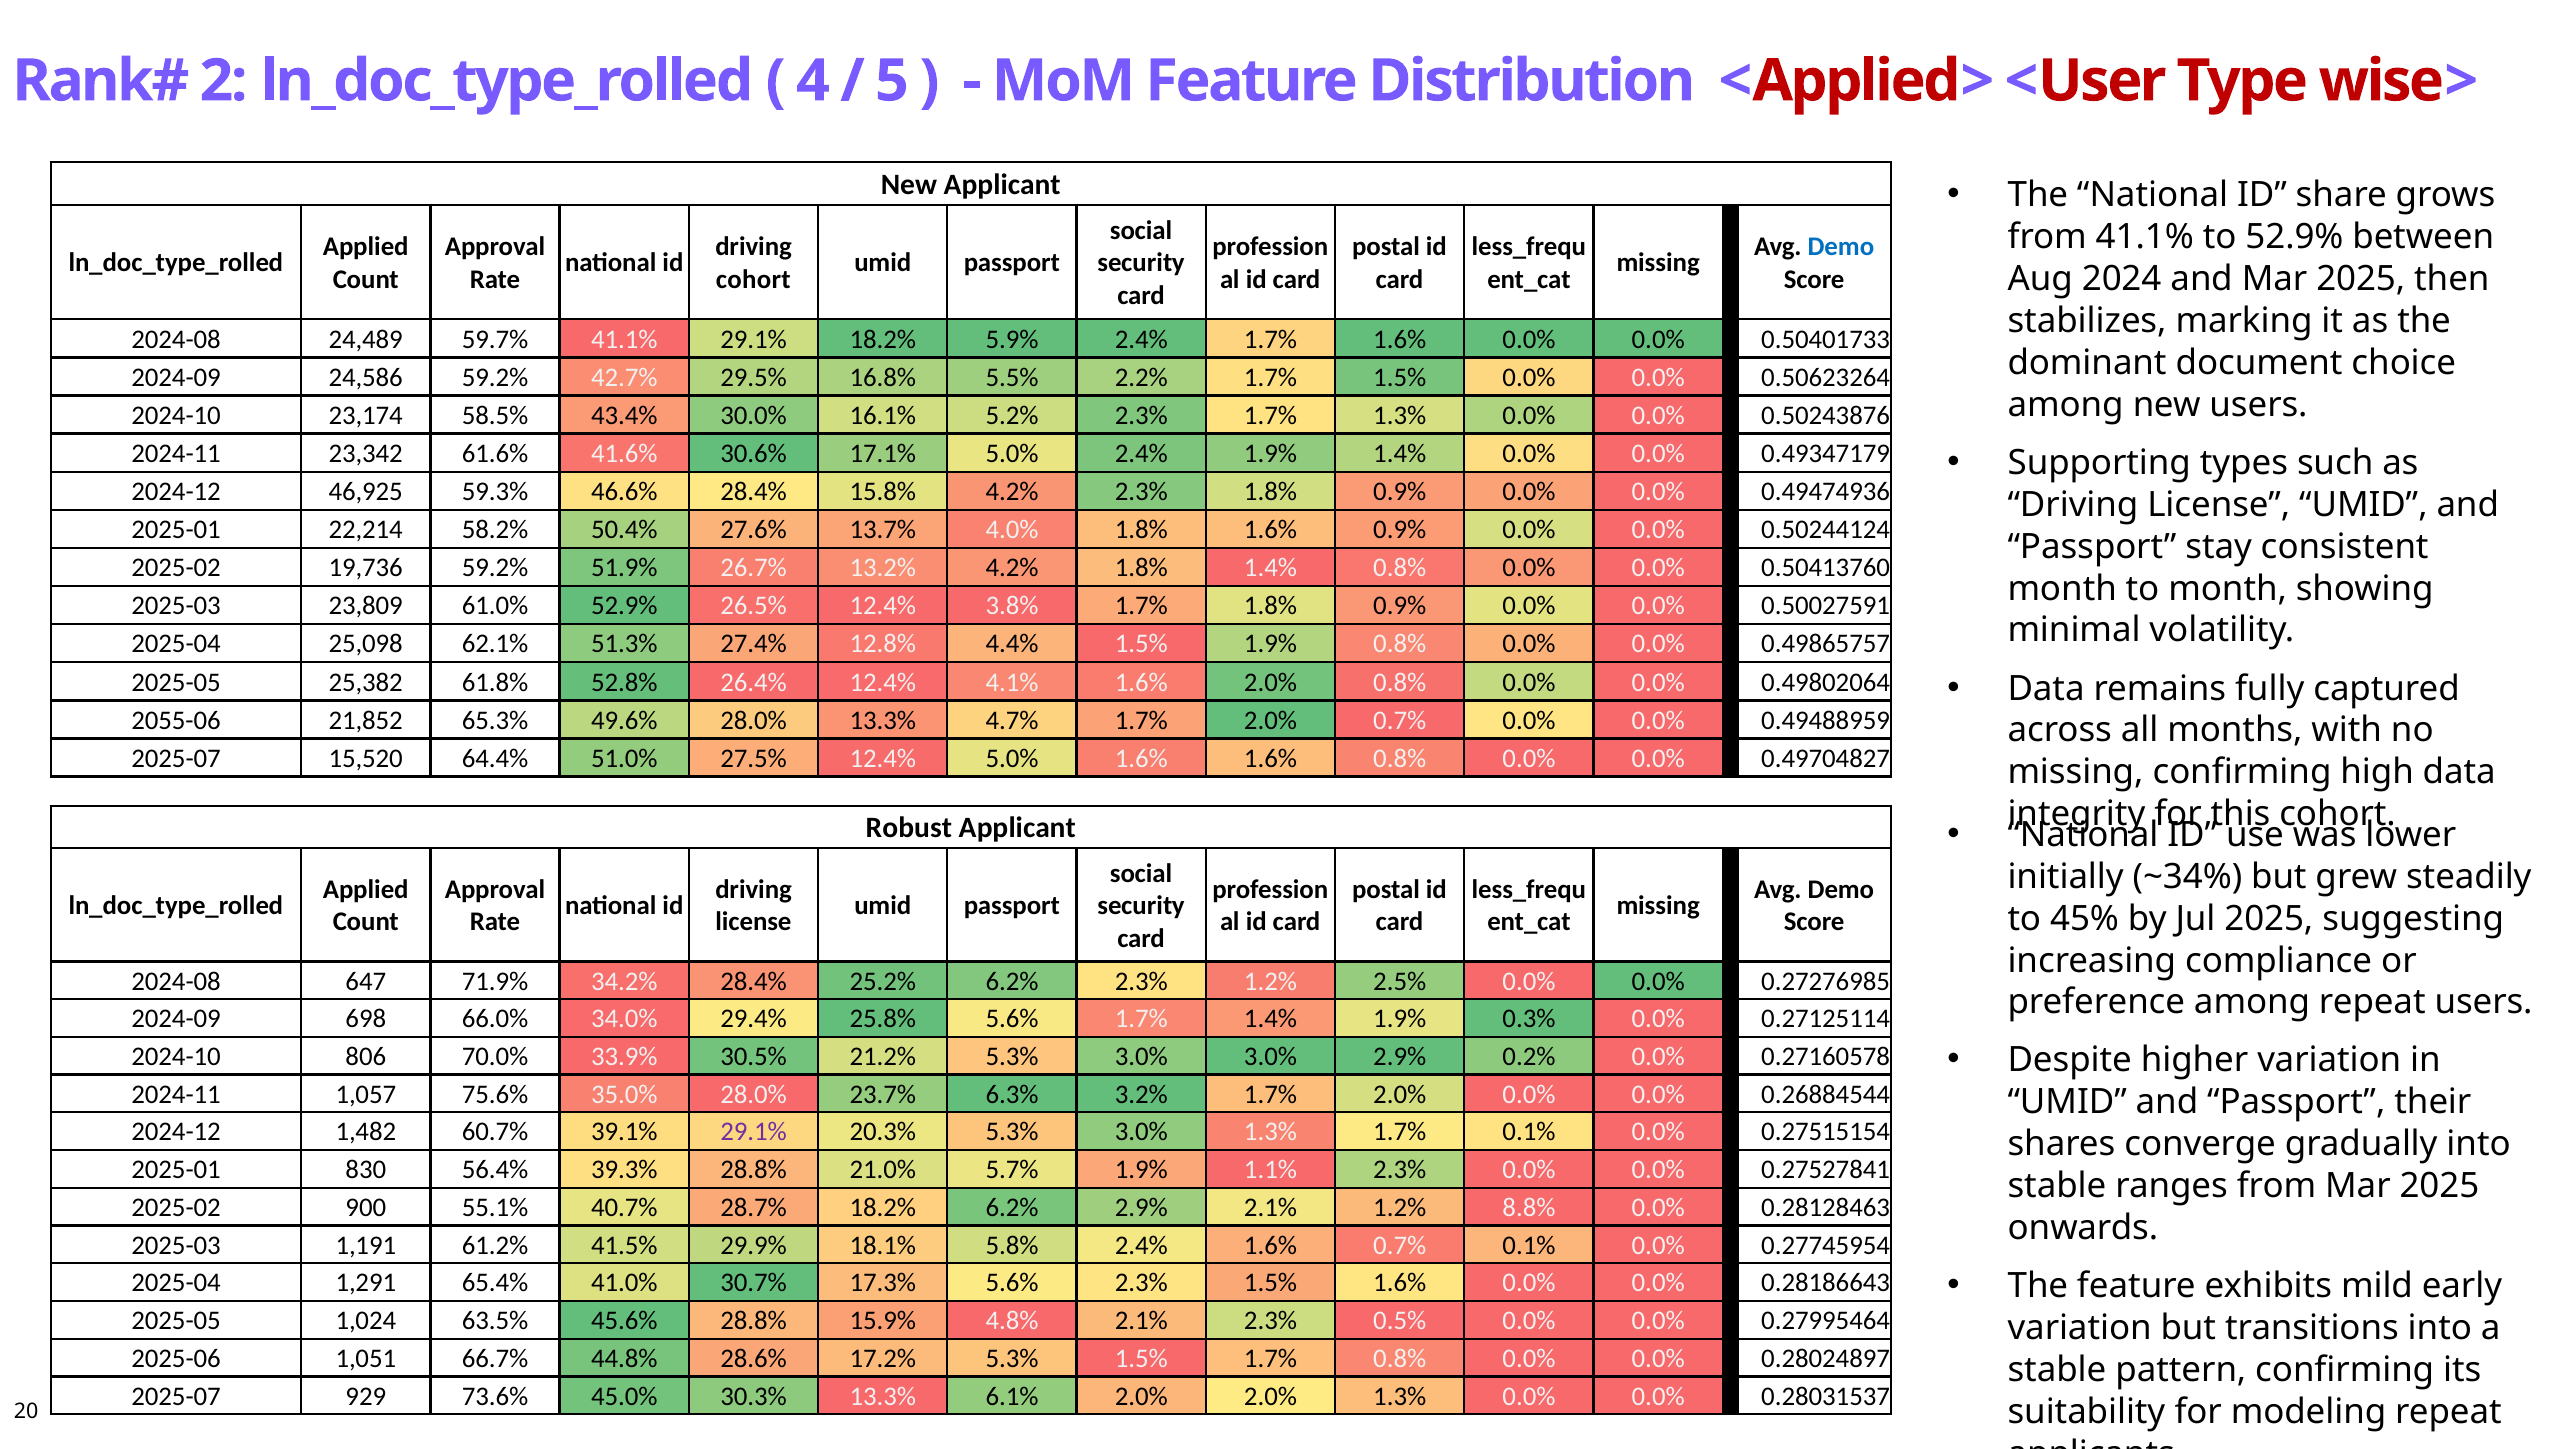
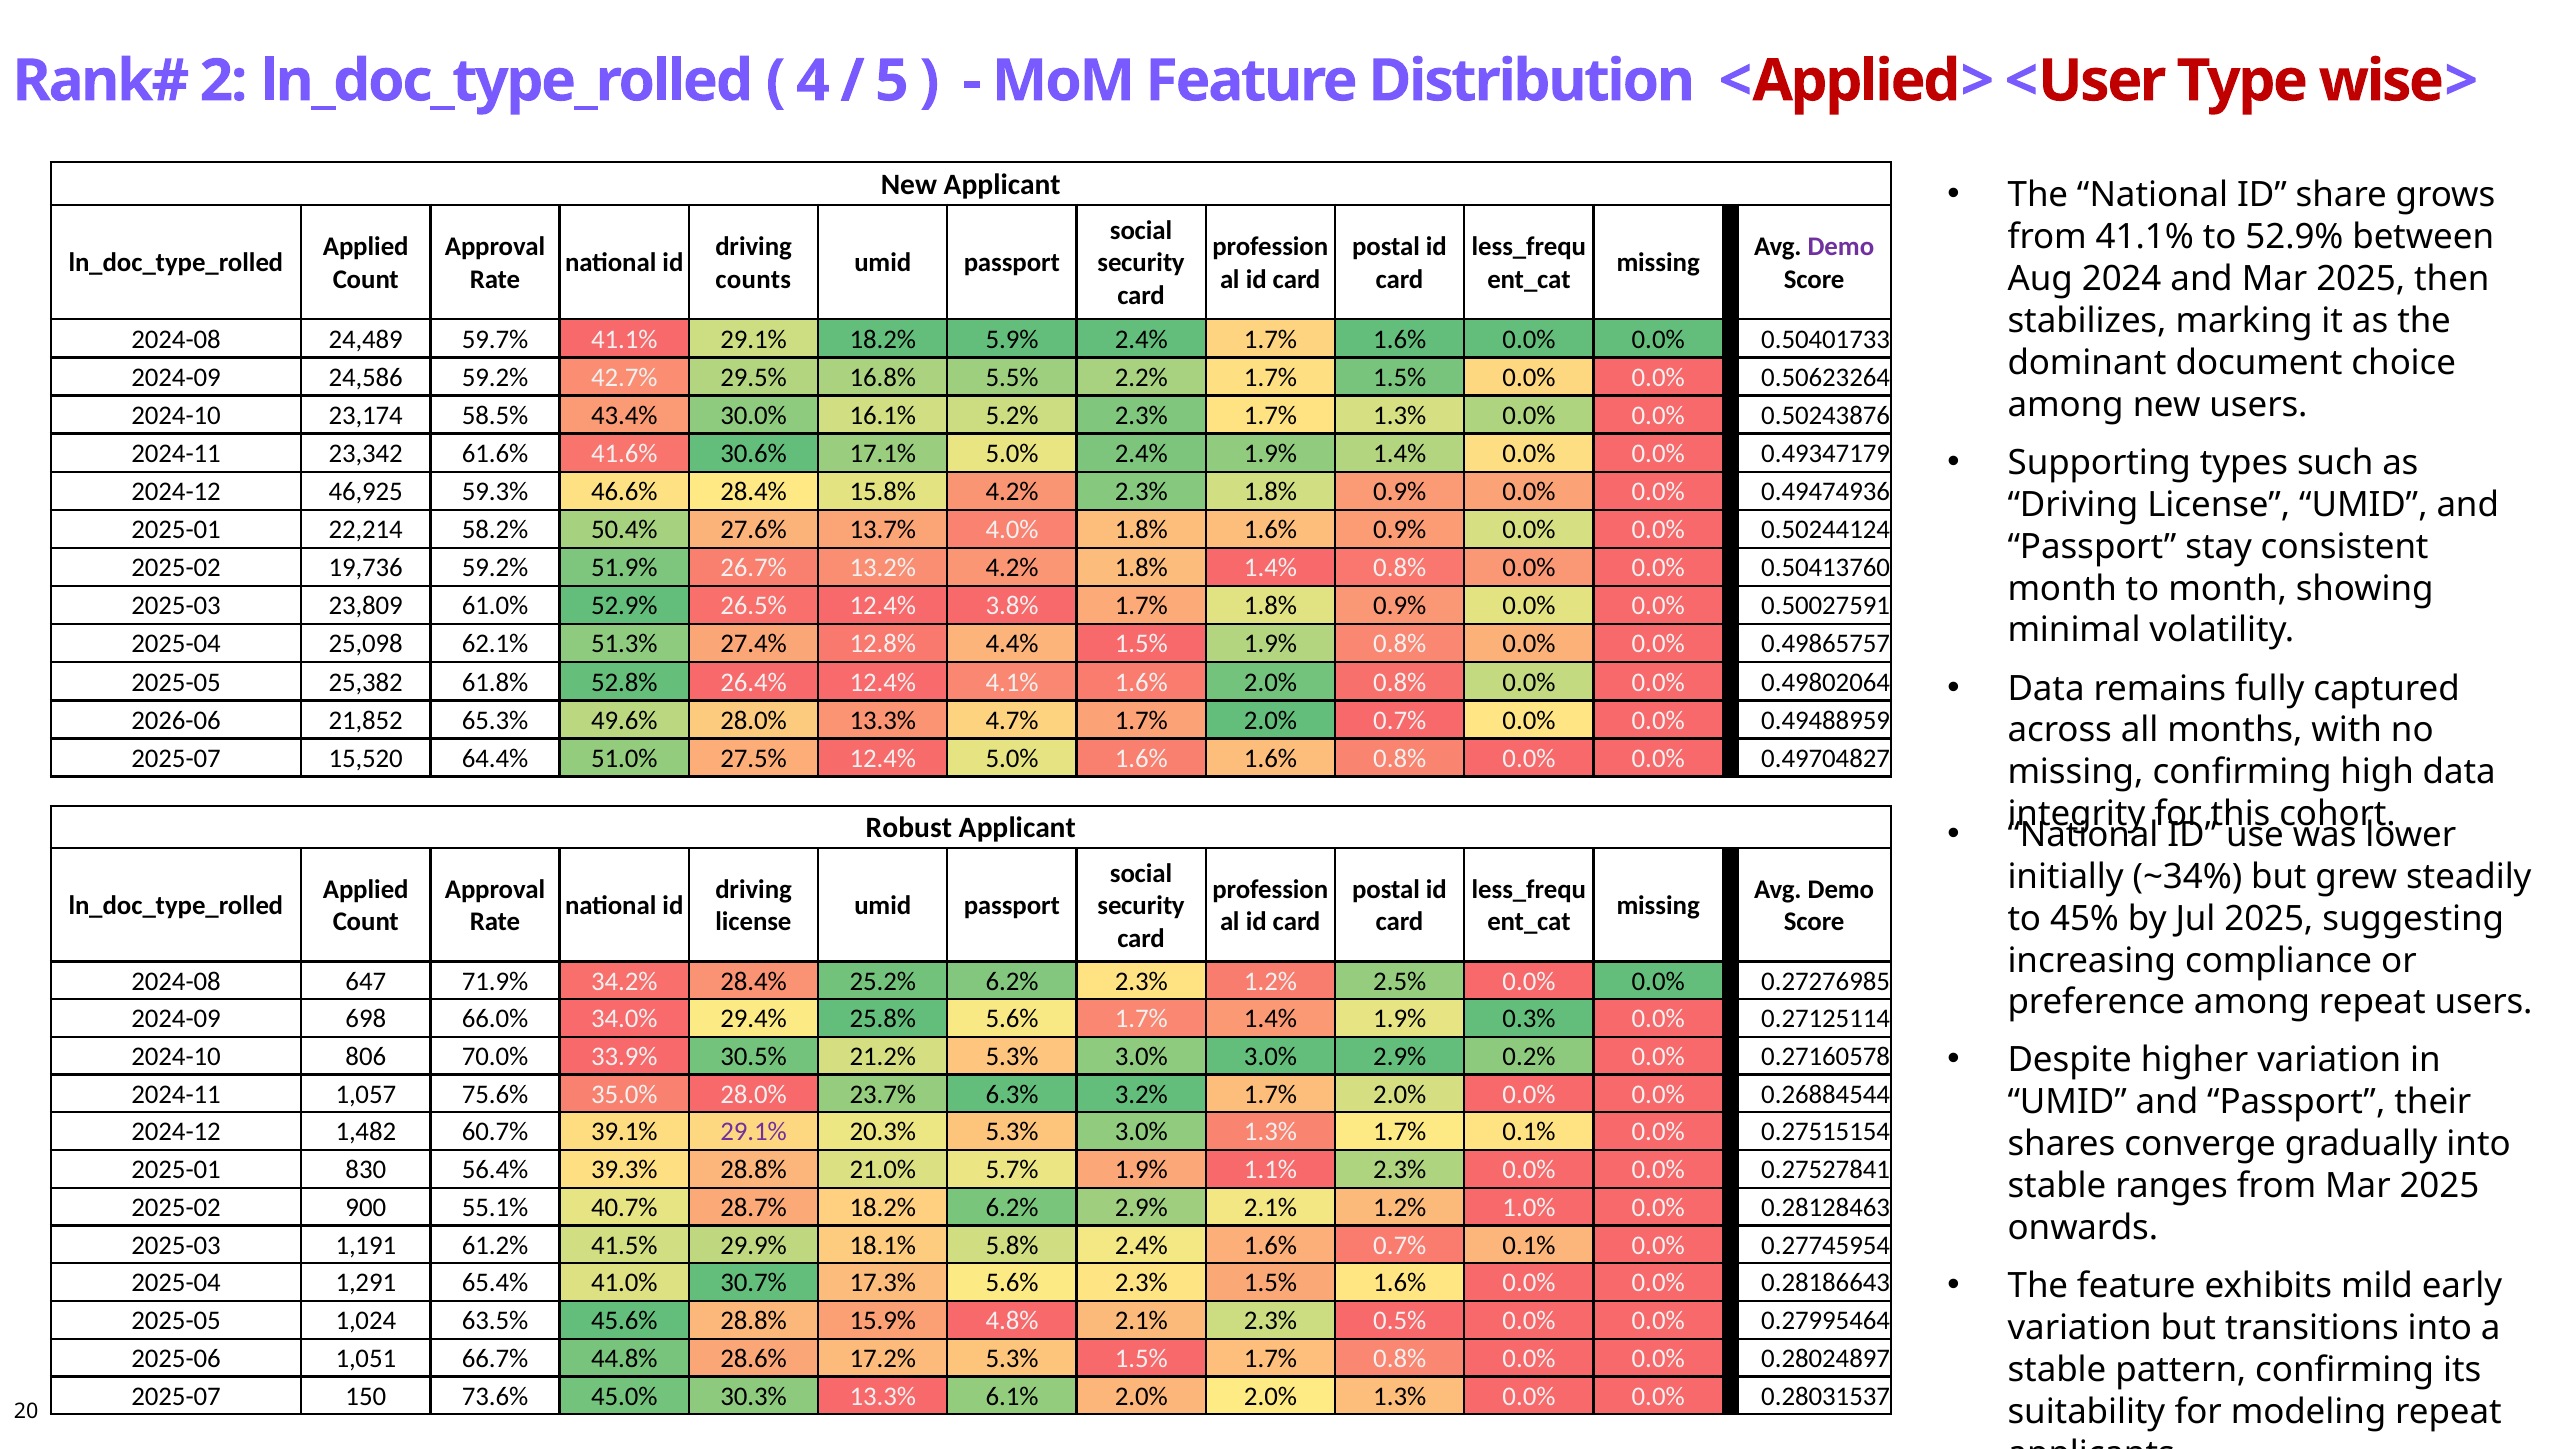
Demo colour: blue -> purple (1841, 247)
cohort: cohort -> counts (753, 279)
2055-06: 2055-06 -> 2026-06 (176, 720)
8.8%: 8.8% -> 1.0% (1529, 1208)
929: 929 -> 150 (366, 1396)
